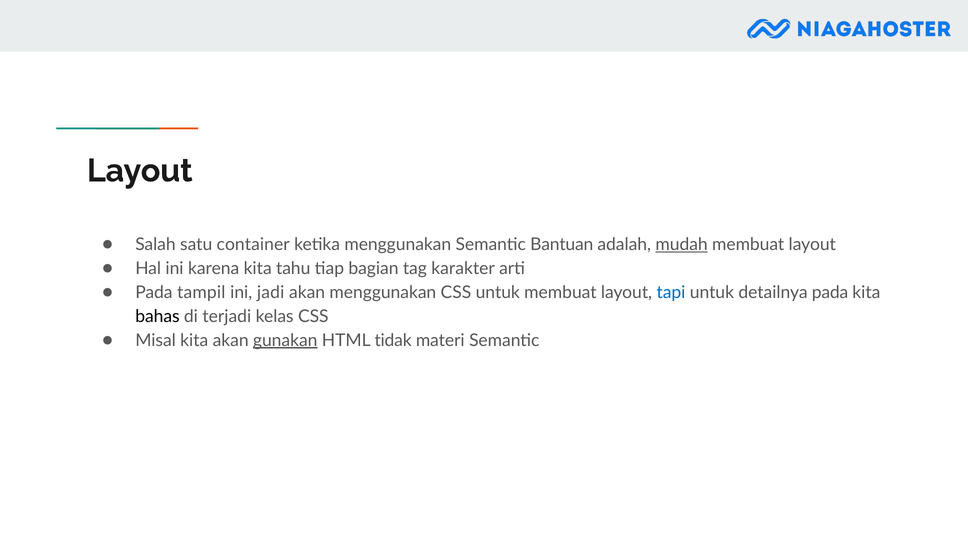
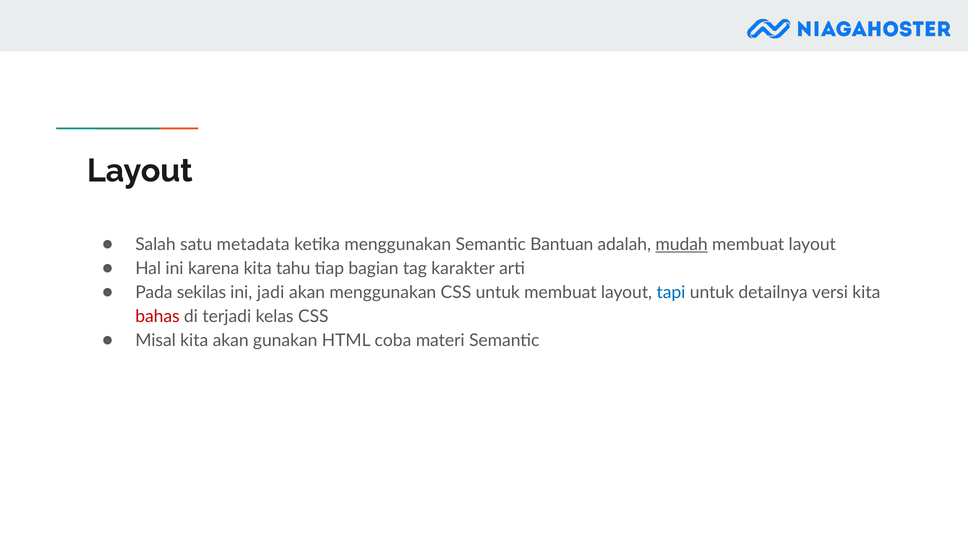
container: container -> metadata (253, 245)
tampil: tampil -> sekilas (201, 293)
detailnya pada: pada -> versi (830, 293)
bahas colour: black -> red (157, 317)
gunakan underline: present -> none (285, 341)
tidak: tidak -> coba (393, 341)
